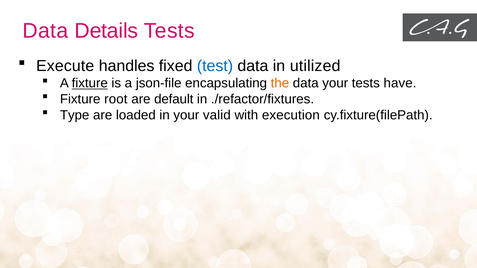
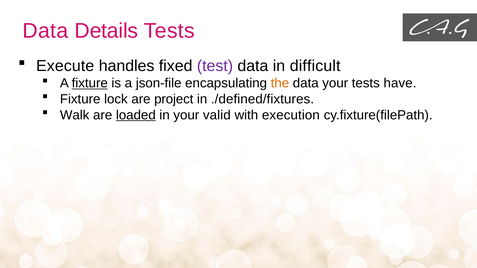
test colour: blue -> purple (215, 66)
utilized: utilized -> difficult (315, 66)
root: root -> lock (116, 99)
default: default -> project (174, 99)
./refactor/fixtures: ./refactor/fixtures -> ./defined/fixtures (262, 99)
Type: Type -> Walk (75, 115)
loaded underline: none -> present (136, 115)
